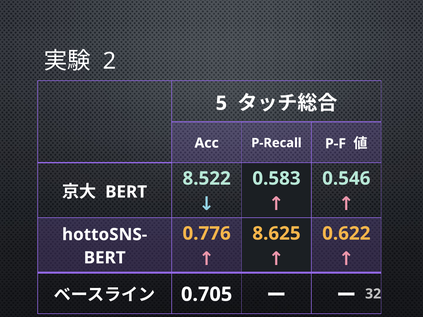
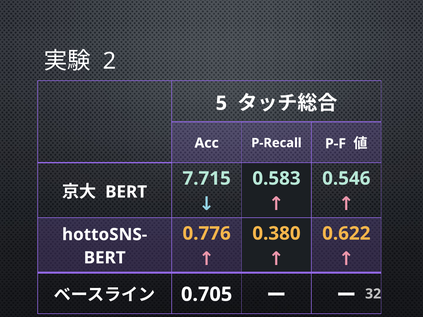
8.522: 8.522 -> 7.715 (207, 179)
8.625: 8.625 -> 0.380 (276, 234)
